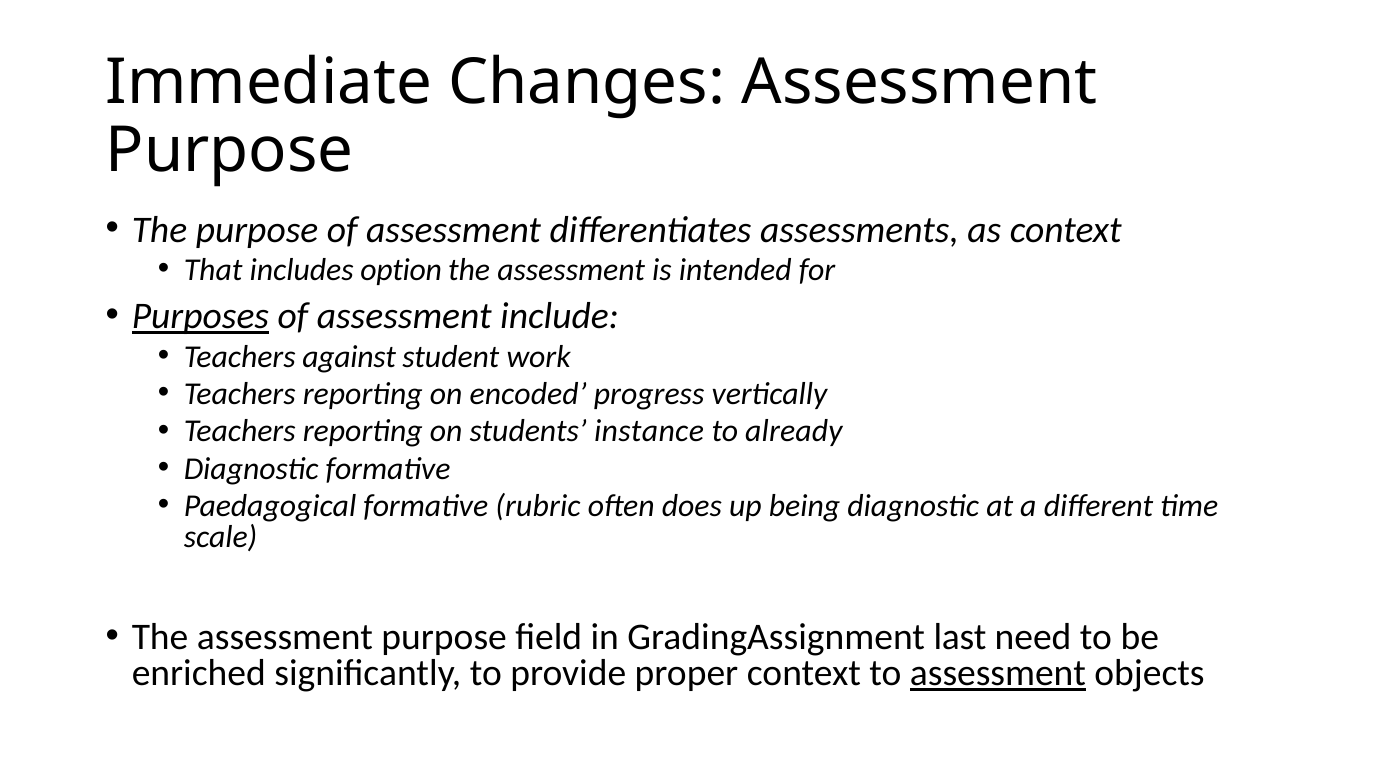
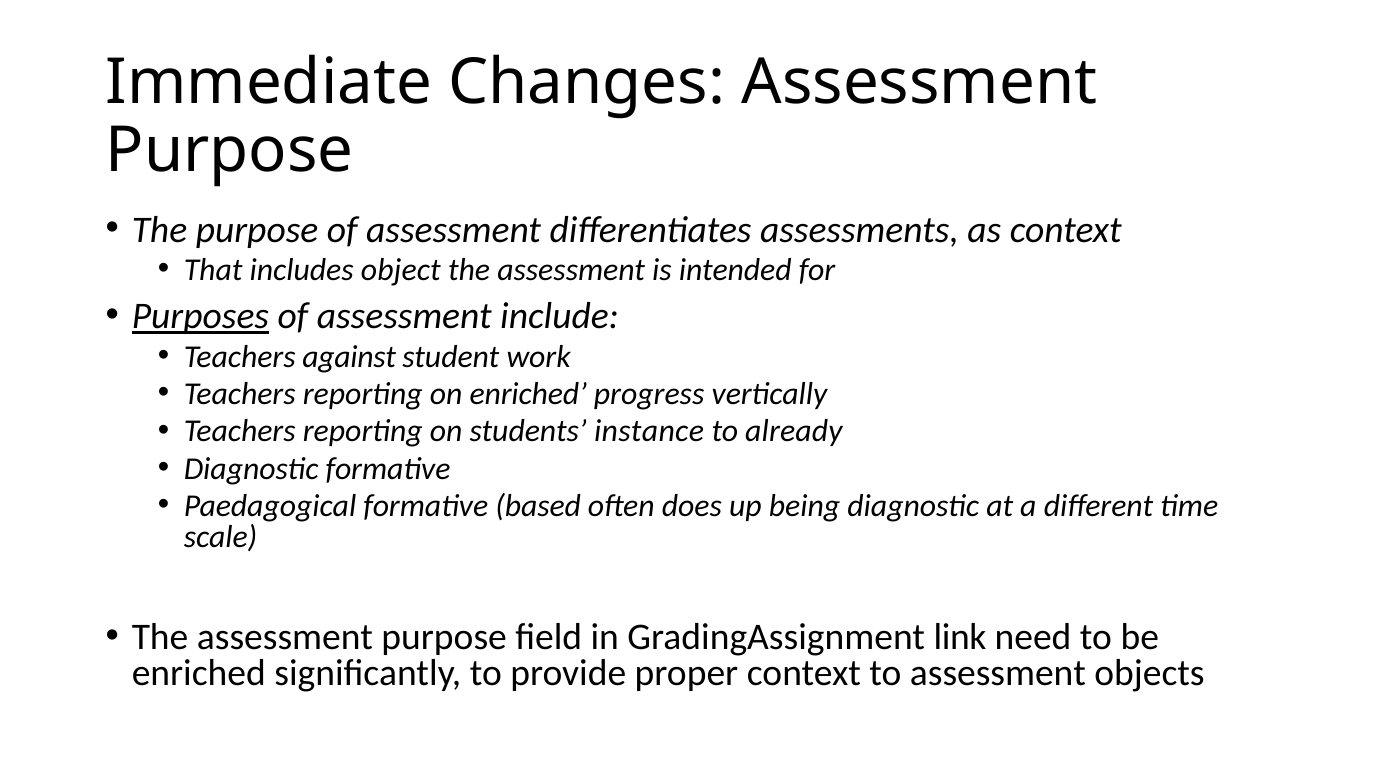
option: option -> object (401, 270)
on encoded: encoded -> enriched (528, 394)
rubric: rubric -> based (538, 506)
last: last -> link (960, 637)
assessment underline: present -> none (998, 674)
